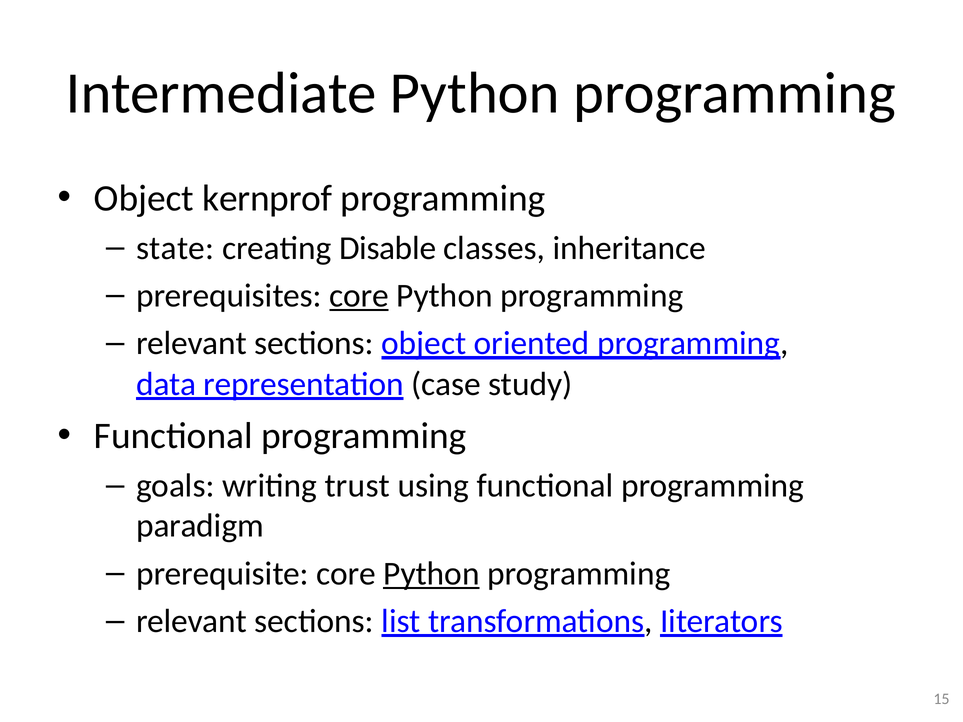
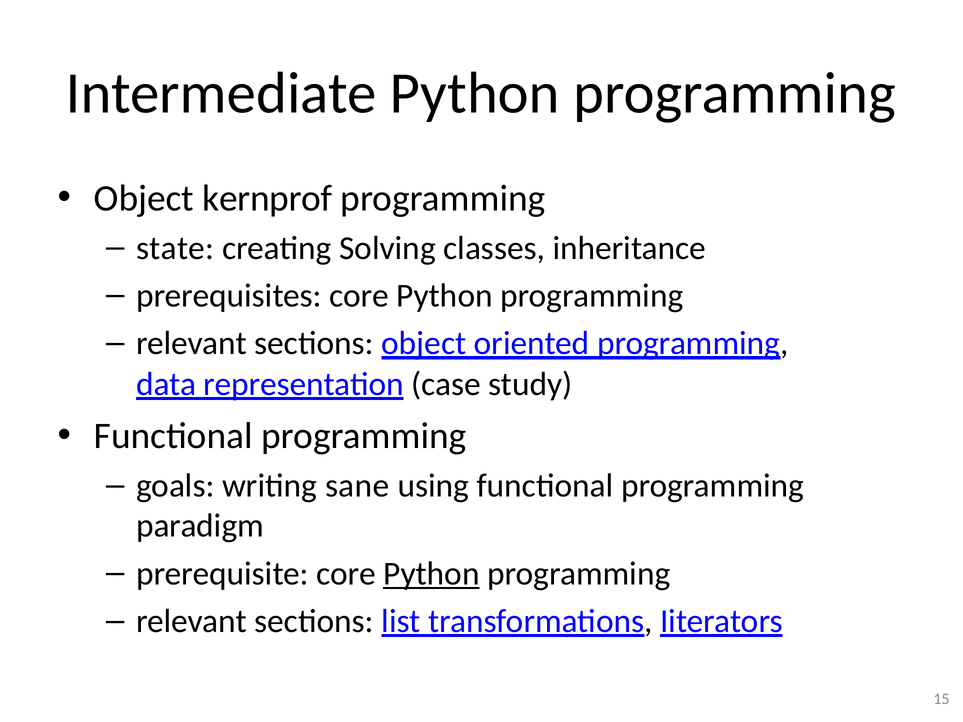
Disable: Disable -> Solving (387, 248)
core underline: present -> none (359, 296)
trust: trust -> sane (357, 486)
